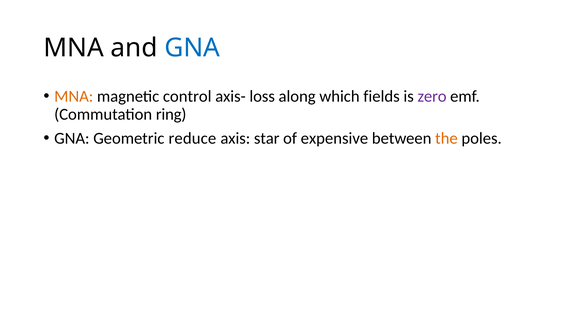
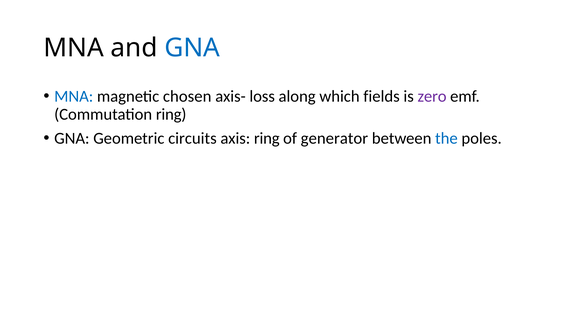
MNA colour: orange -> blue (74, 97)
control: control -> chosen (187, 97)
reduce: reduce -> circuits (192, 138)
axis star: star -> ring (267, 138)
expensive: expensive -> generator (334, 138)
the colour: orange -> blue (446, 138)
